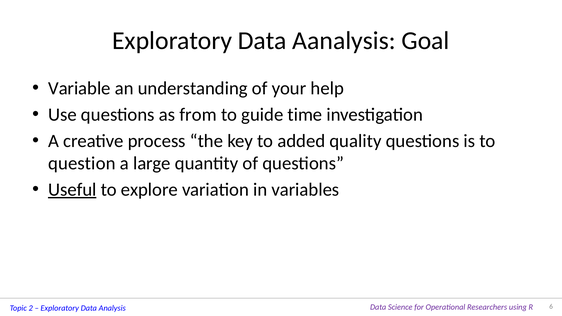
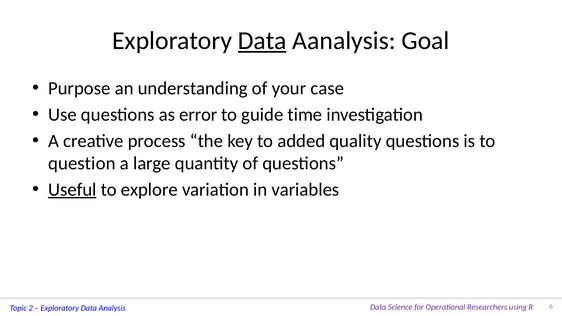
Data underline: none -> present (262, 41)
Variable: Variable -> Purpose (79, 88)
help: help -> case (327, 88)
from: from -> error (198, 115)
